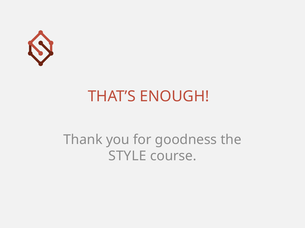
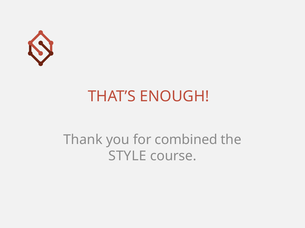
goodness: goodness -> combined (186, 140)
